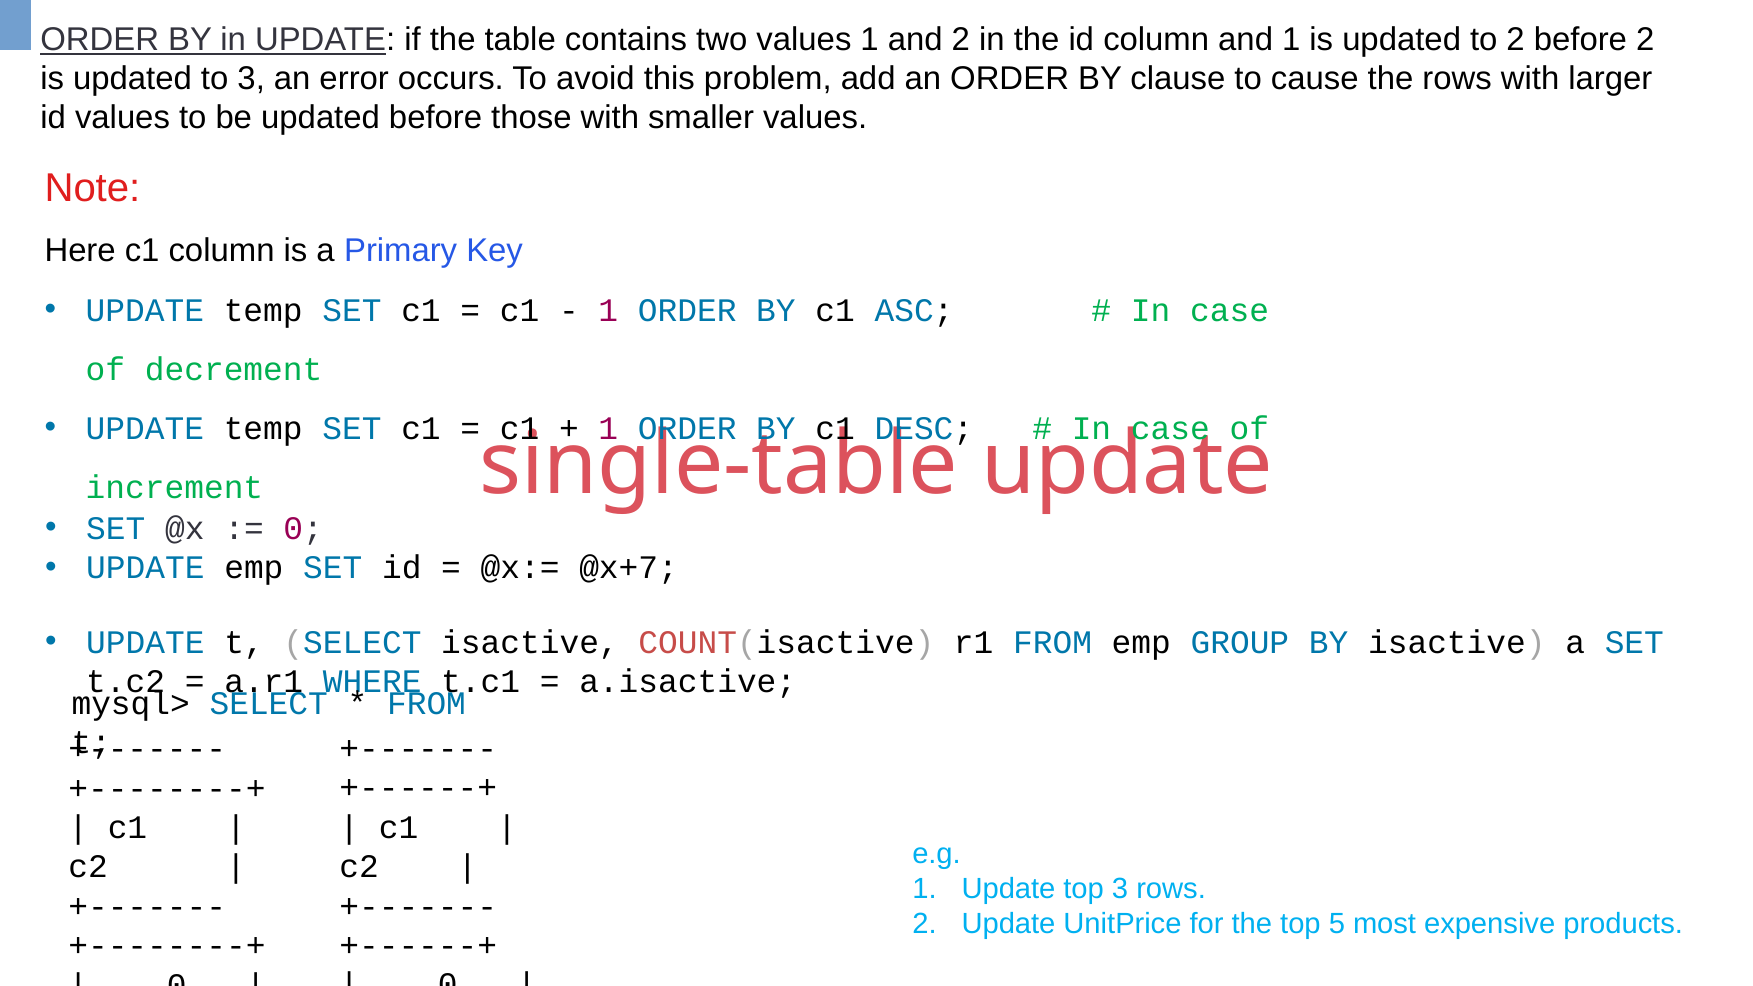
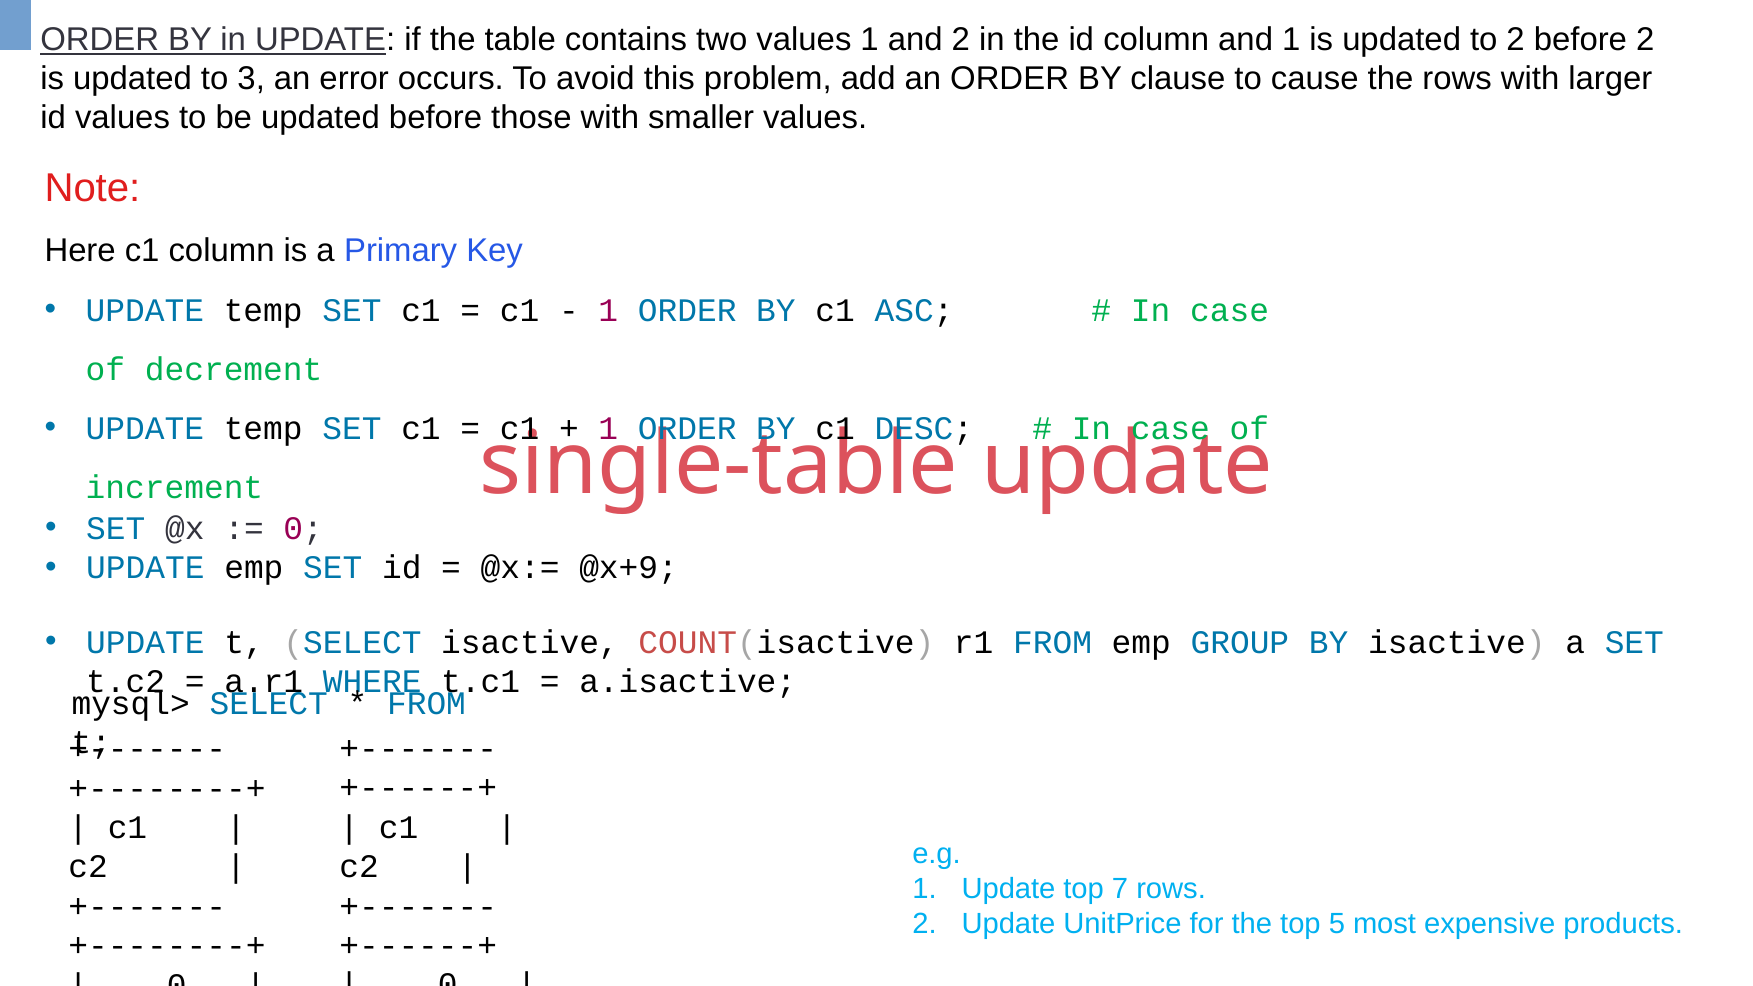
@x+7: @x+7 -> @x+9 (629, 568)
top 3: 3 -> 7 (1120, 889)
